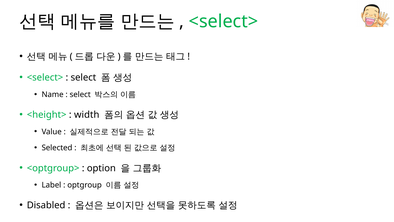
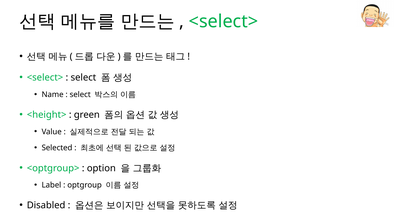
width: width -> green (87, 115)
